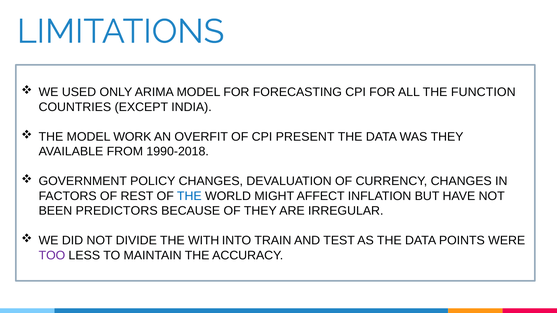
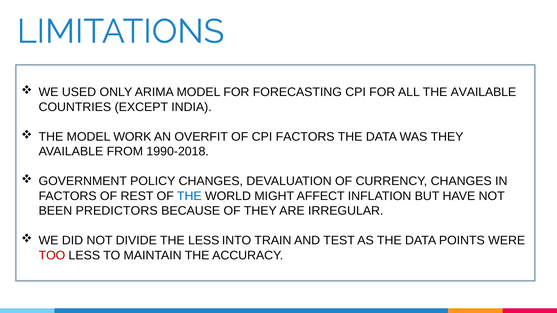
THE FUNCTION: FUNCTION -> AVAILABLE (483, 92)
CPI PRESENT: PRESENT -> FACTORS (305, 137)
THE WITH: WITH -> LESS (204, 241)
TOO colour: purple -> red (52, 256)
